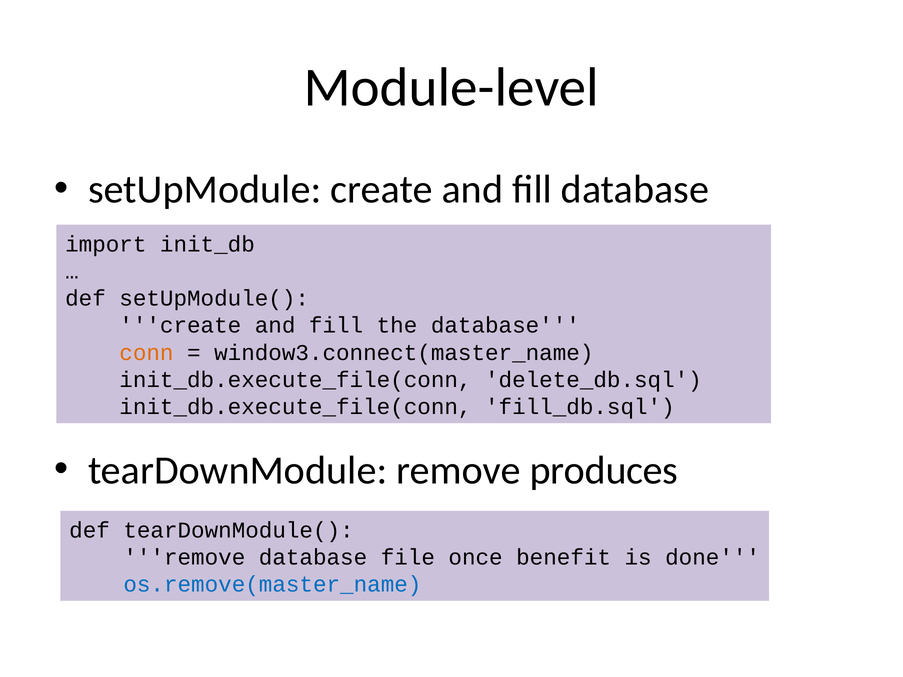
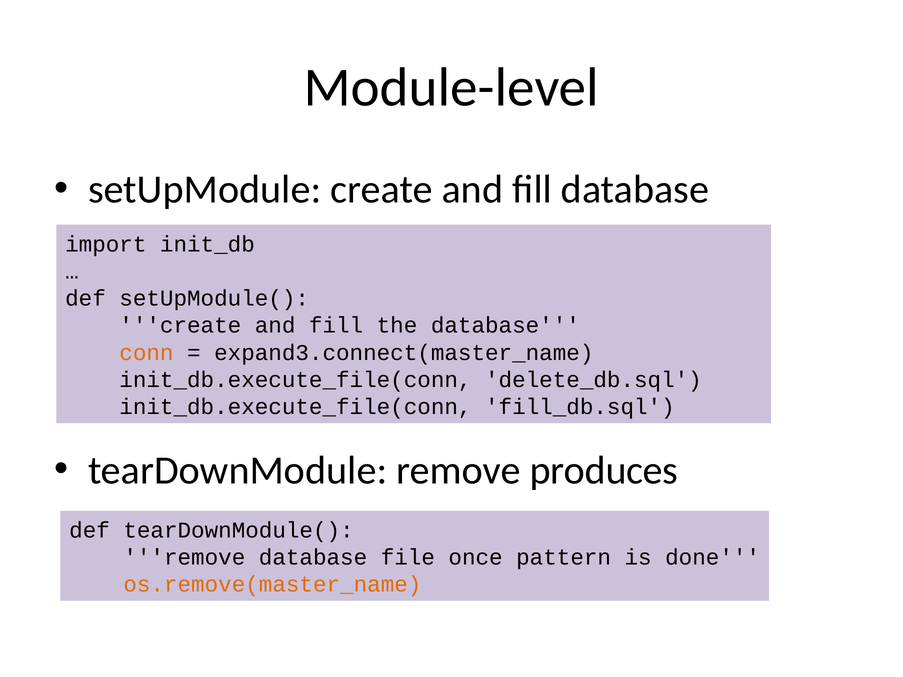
window3.connect(master_name: window3.connect(master_name -> expand3.connect(master_name (404, 353)
benefit: benefit -> pattern (564, 558)
os.remove(master_name colour: blue -> orange (272, 585)
